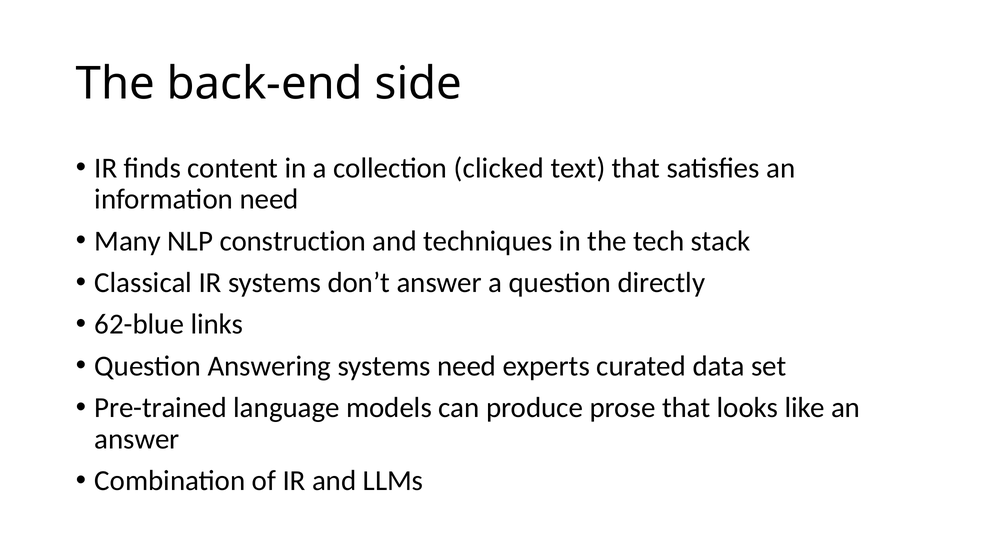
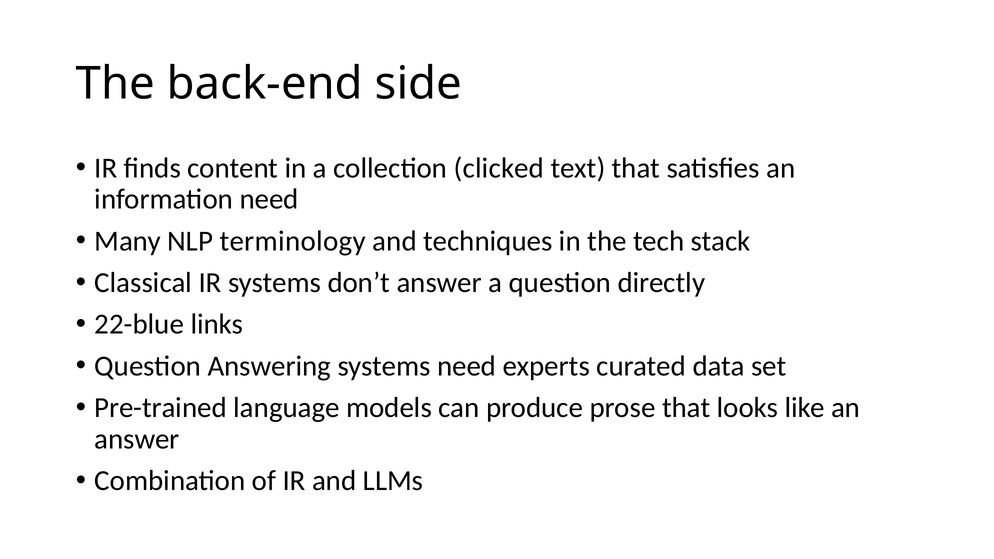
construction: construction -> terminology (293, 241)
62-blue: 62-blue -> 22-blue (139, 324)
